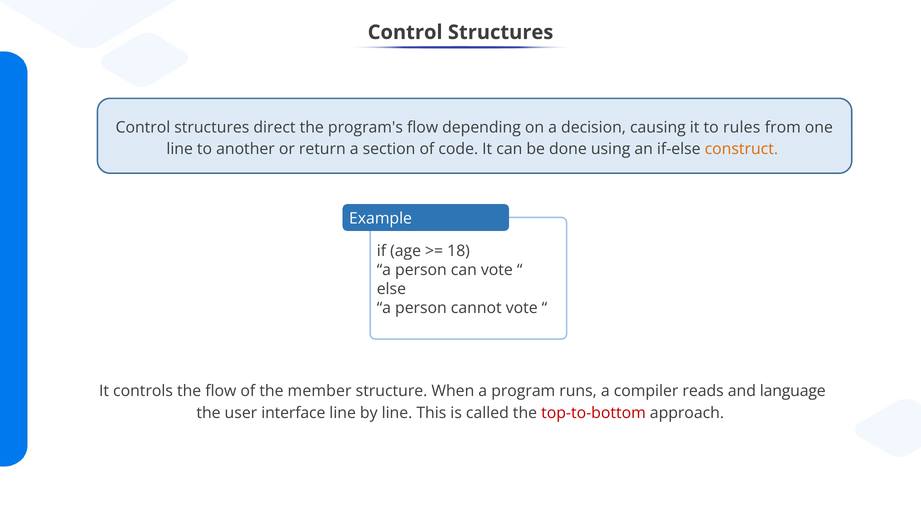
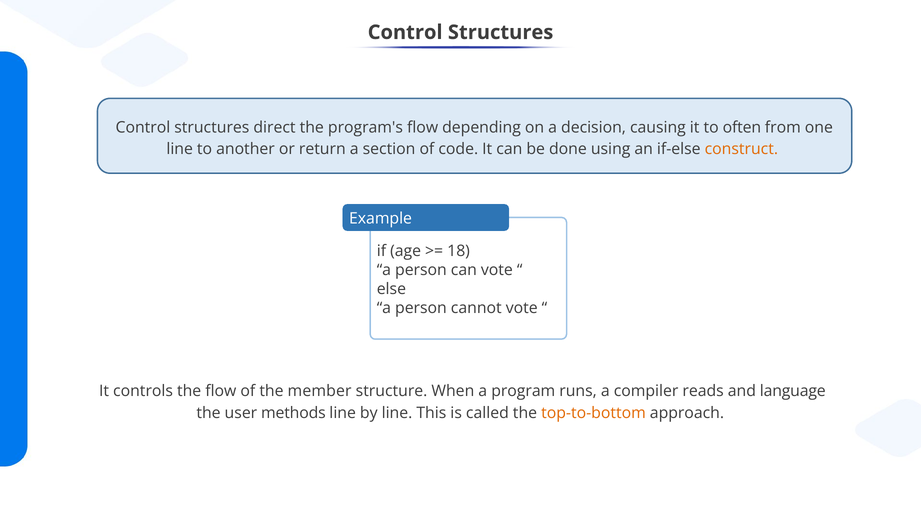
rules: rules -> often (742, 127)
interface: interface -> methods (293, 413)
top-to-bottom colour: red -> orange (593, 413)
